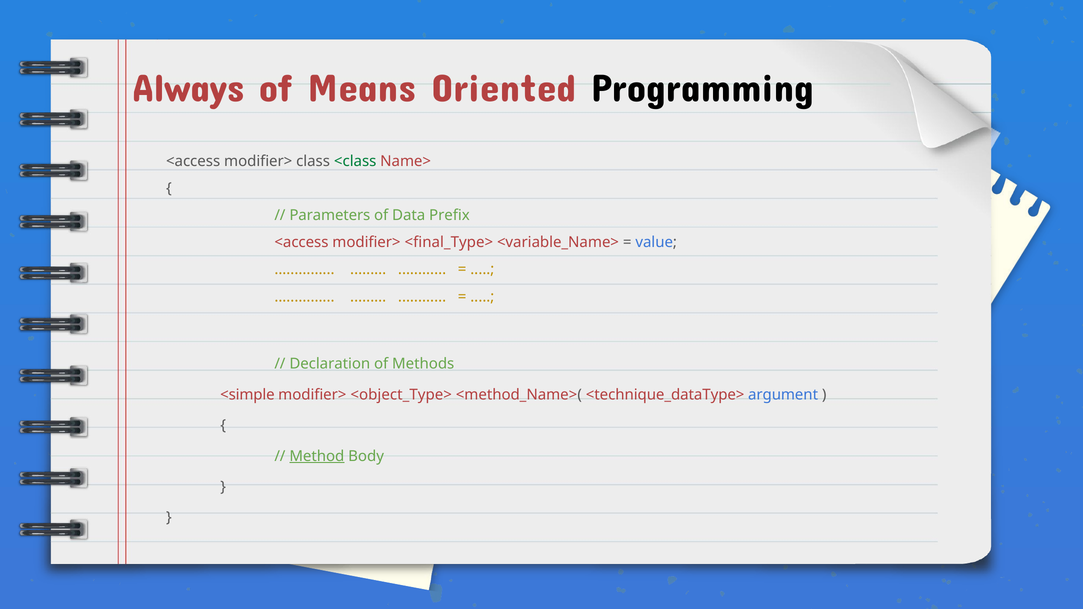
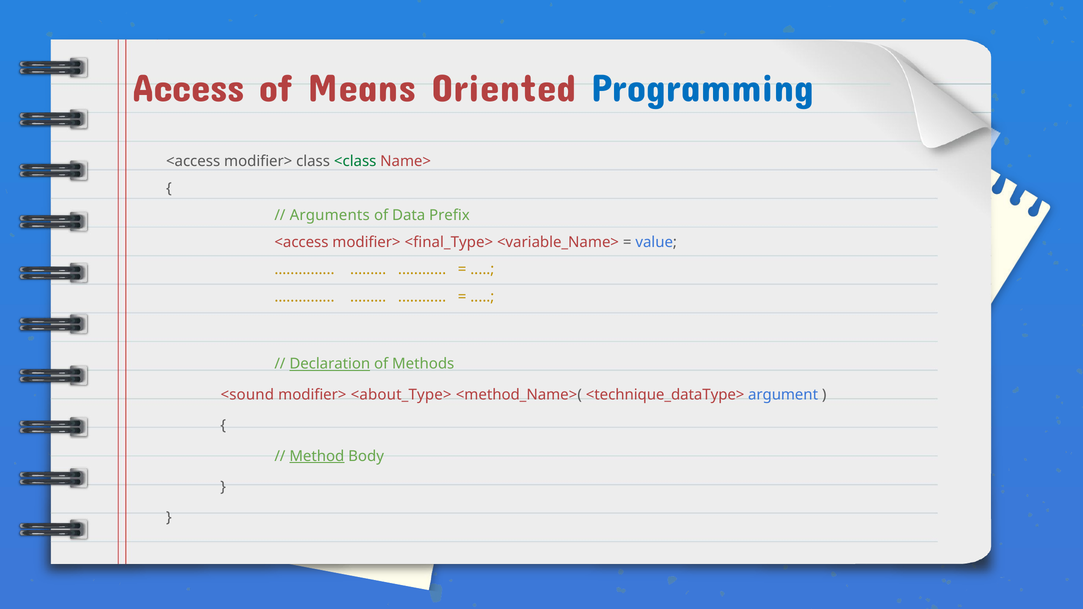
Always: Always -> Access (189, 89)
Programming colour: black -> blue (703, 89)
Parameters: Parameters -> Arguments (330, 215)
Declaration underline: none -> present (330, 364)
<simple: <simple -> <sound (247, 395)
<object_Type>: <object_Type> -> <about_Type> (401, 395)
